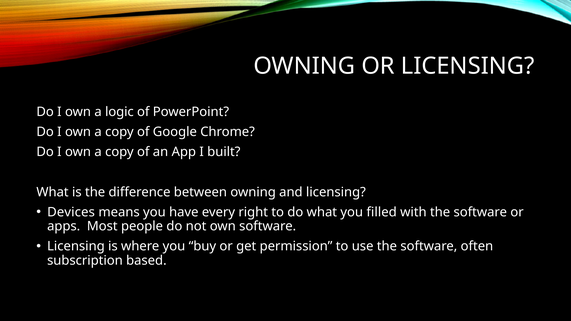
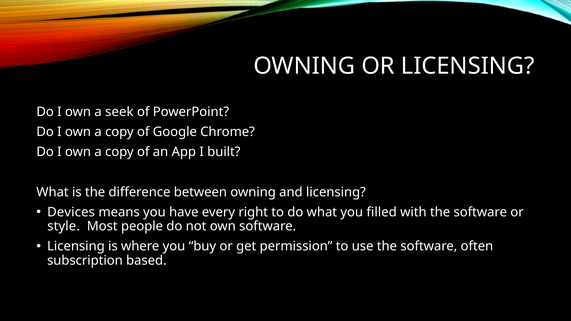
logic: logic -> seek (119, 112)
apps: apps -> style (64, 226)
